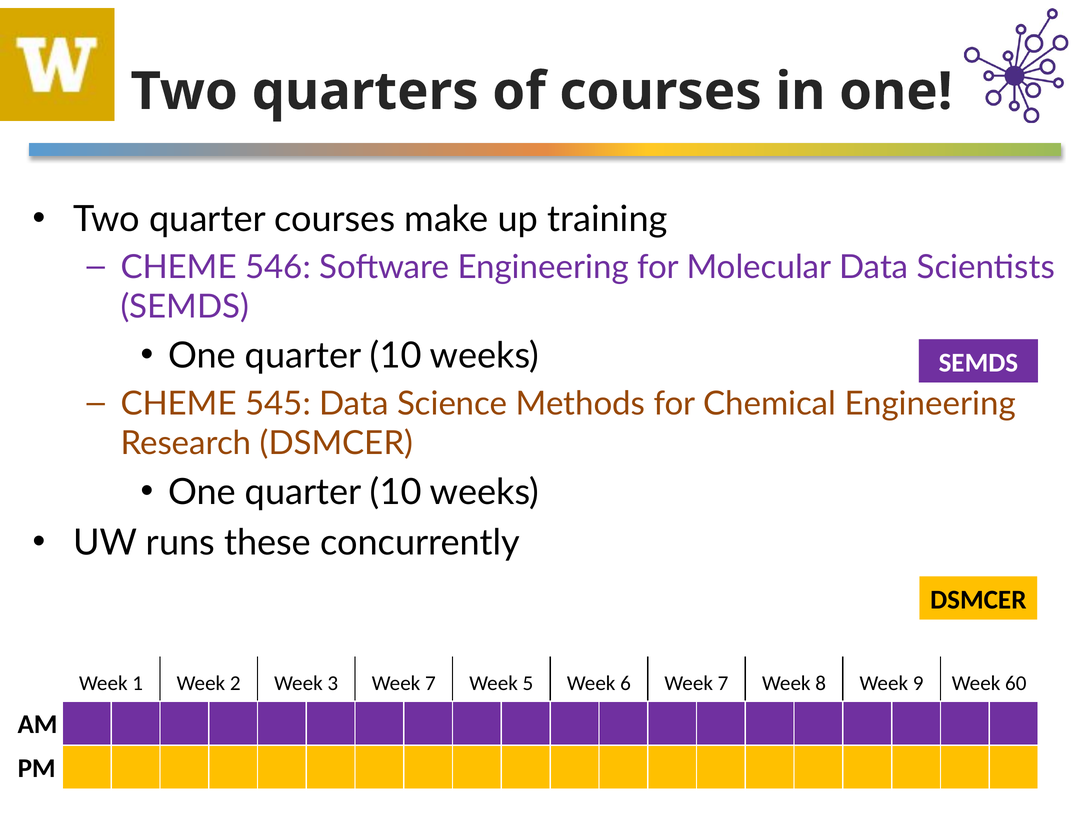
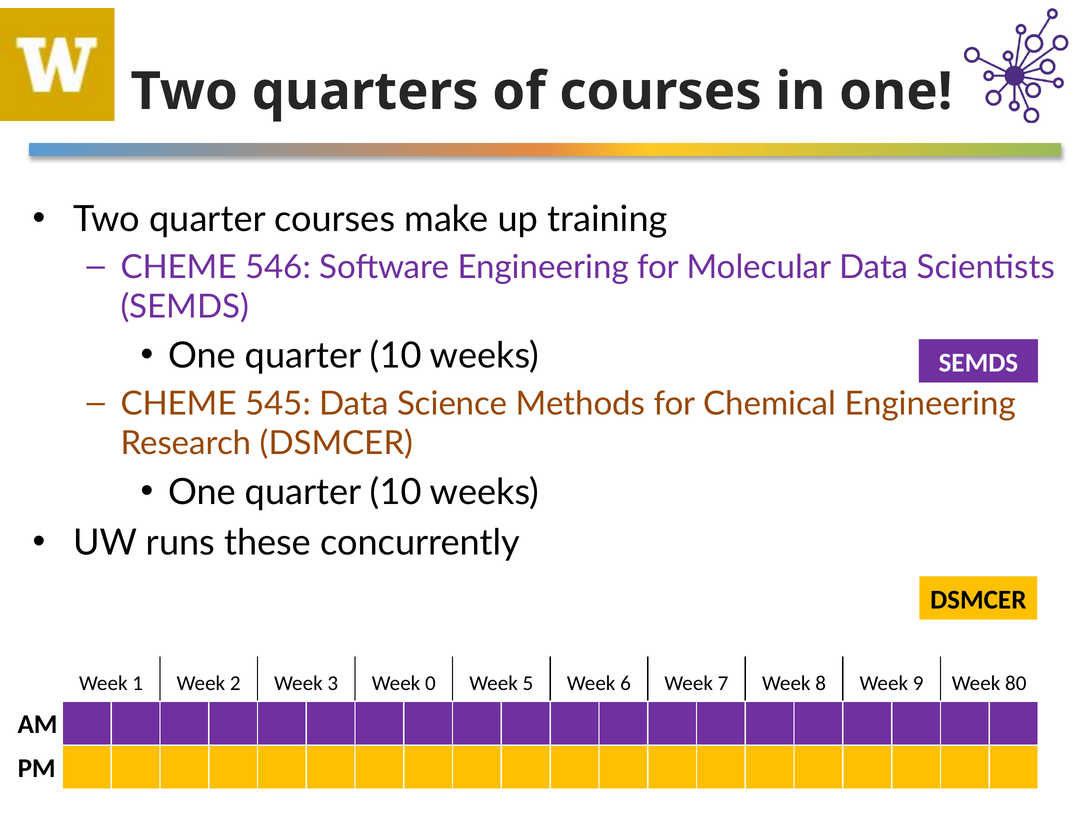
3 Week 7: 7 -> 0 (430, 683)
60: 60 -> 80 (1016, 683)
